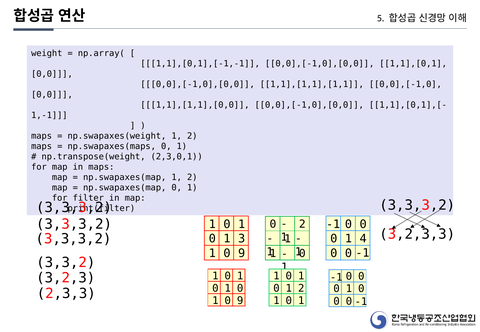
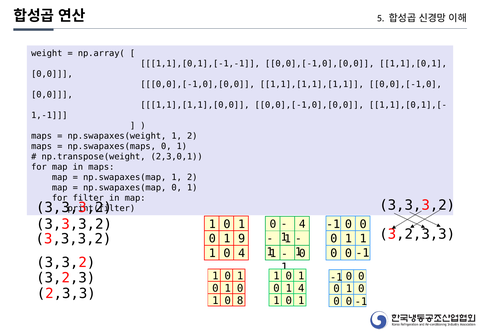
2: 2 -> 4 (302, 225)
3: 3 -> 9 (242, 239)
0 1 4: 4 -> 1 (363, 239)
9: 9 -> 4 (242, 254)
0 1 2: 2 -> 4 (301, 289)
9: 9 -> 8 (240, 301)
